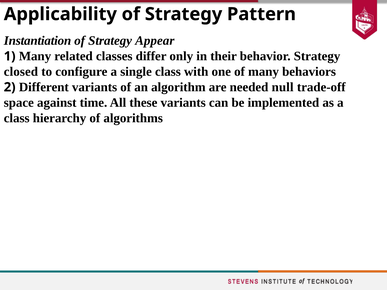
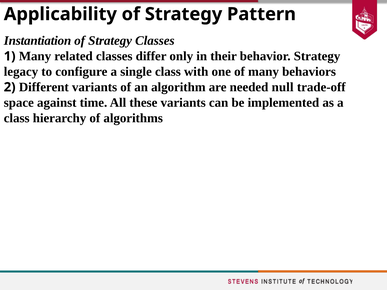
Strategy Appear: Appear -> Classes (155, 41)
closed: closed -> legacy (21, 72)
